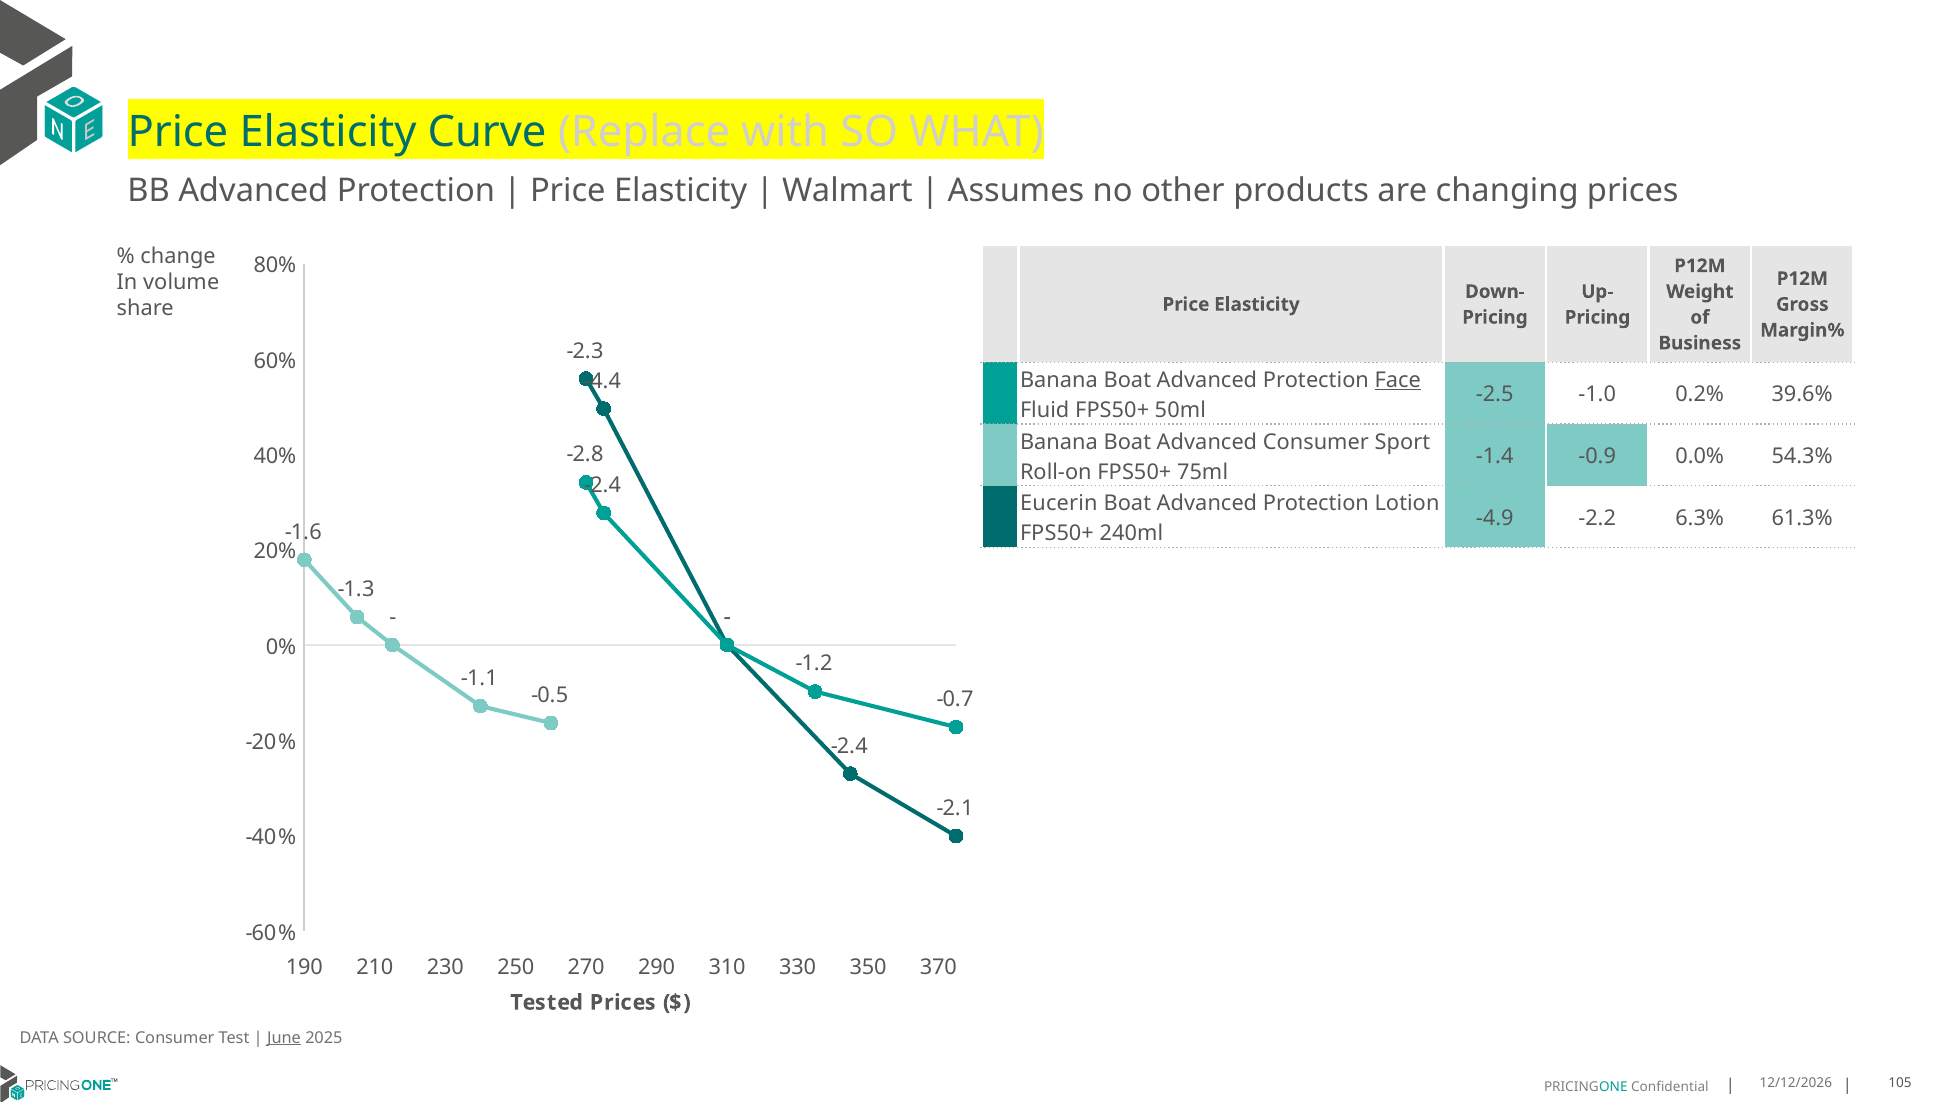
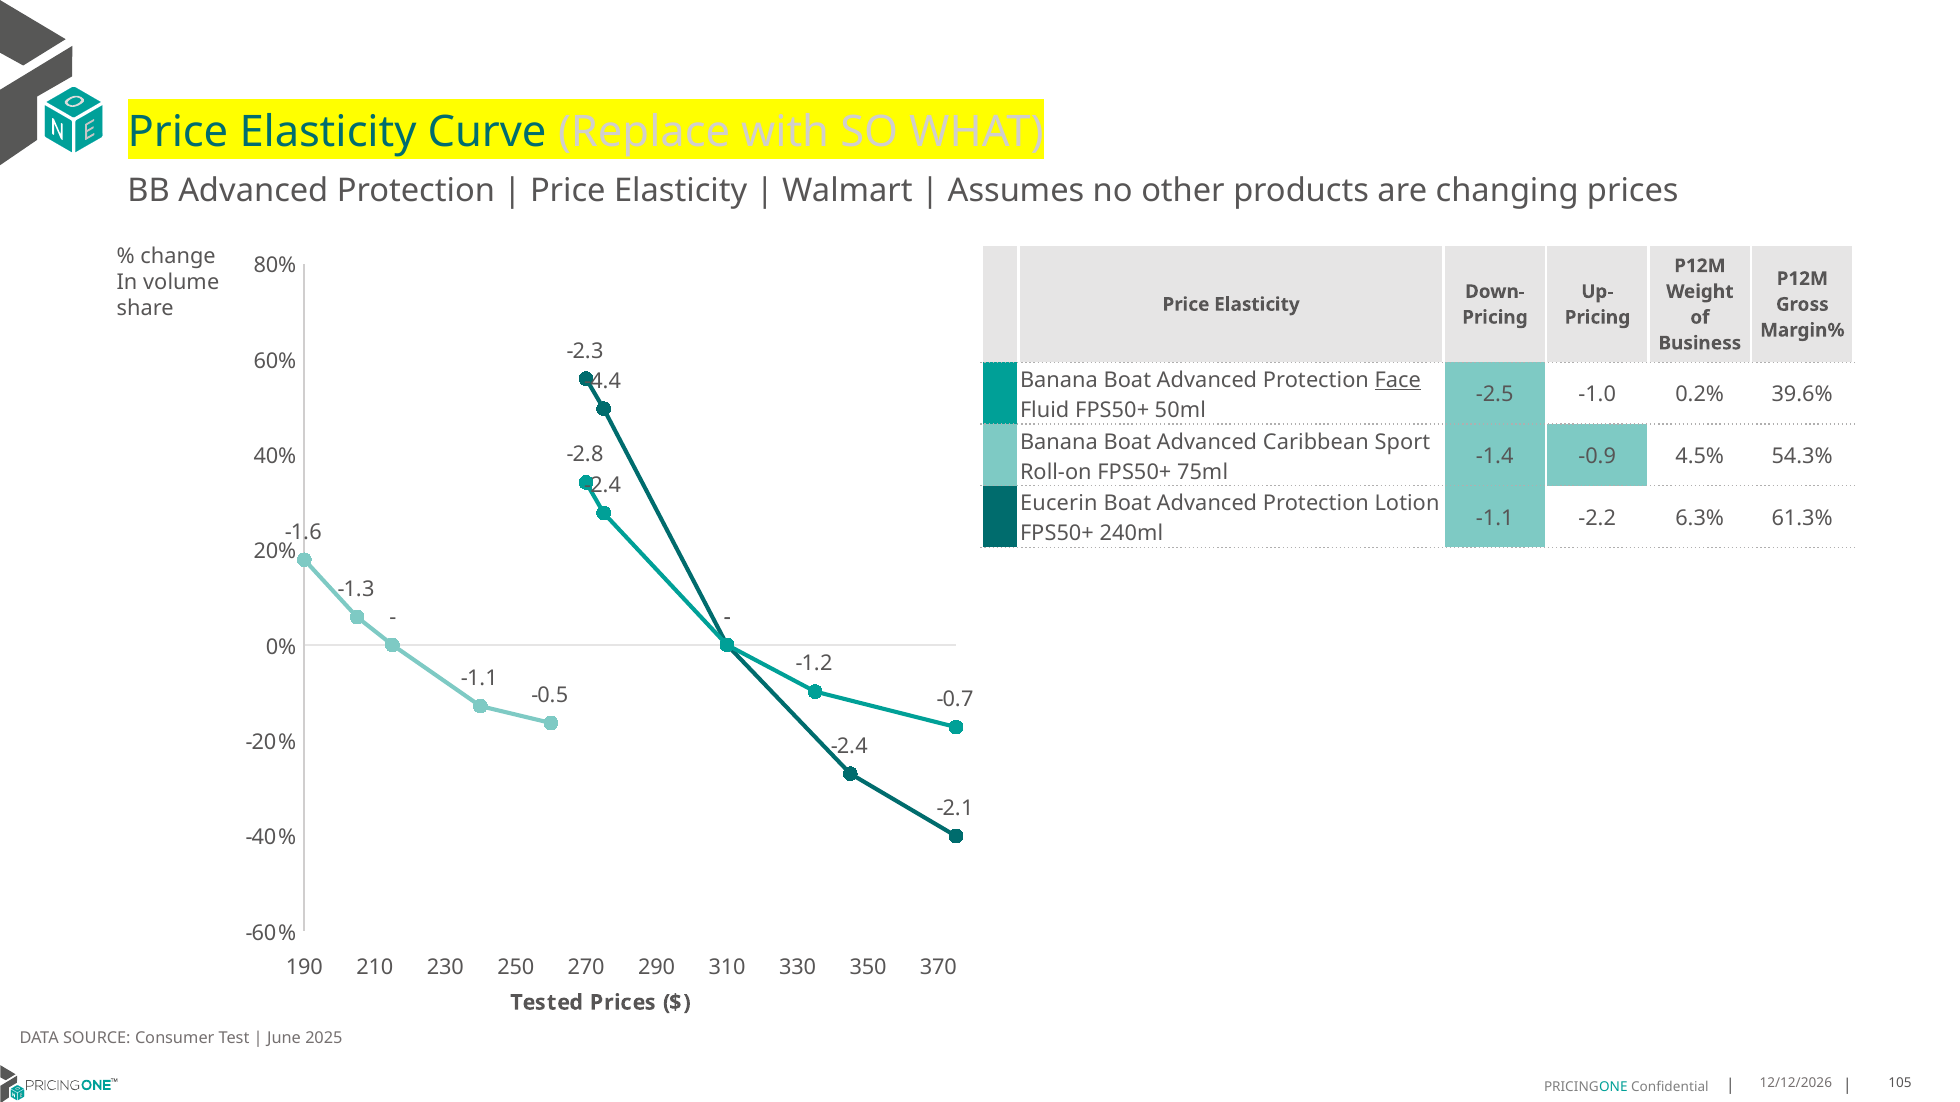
Advanced Consumer: Consumer -> Caribbean (1316, 442)
0.0%: 0.0% -> 4.5% (1700, 457)
-4.9: -4.9 -> -1.1 (1495, 518)
June underline: present -> none (284, 1038)
